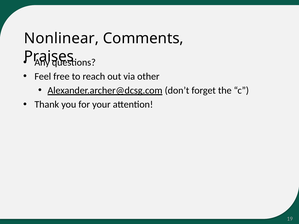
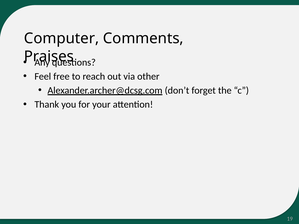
Nonlinear: Nonlinear -> Computer (61, 38)
